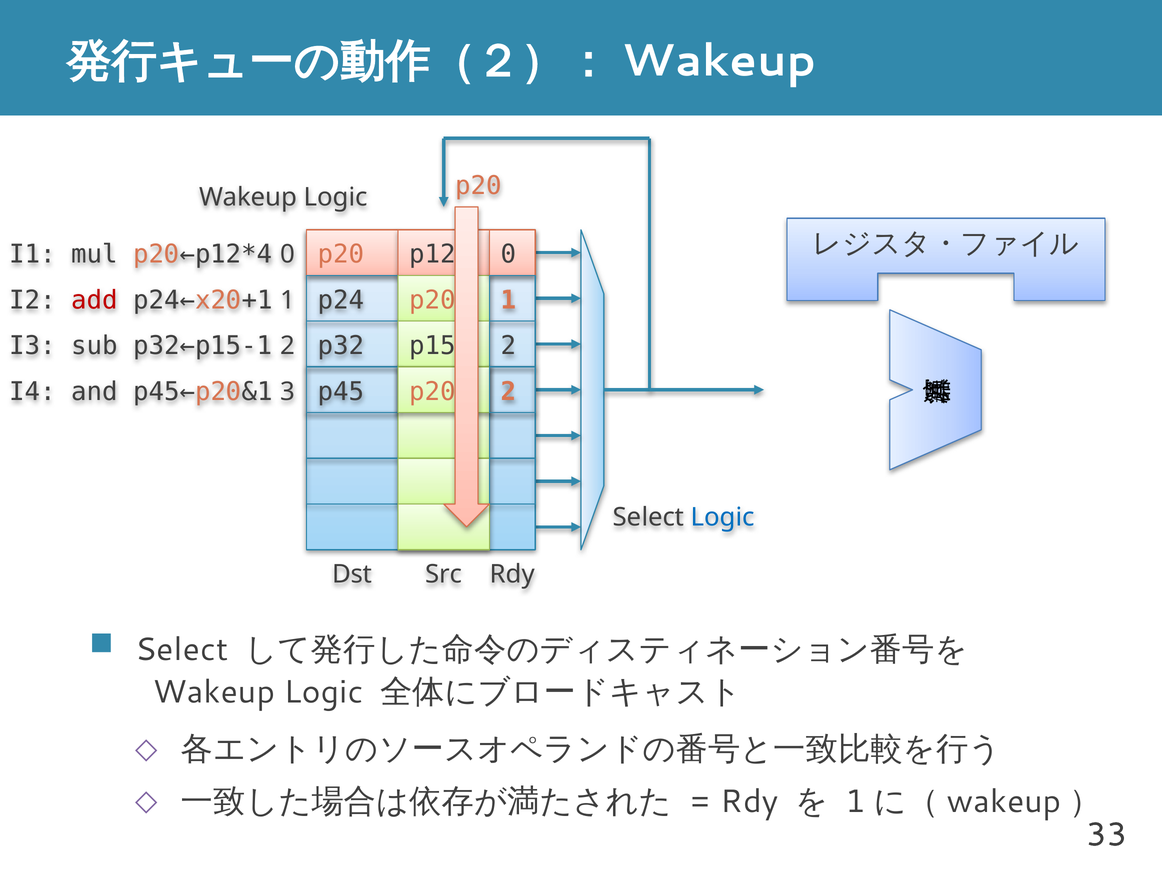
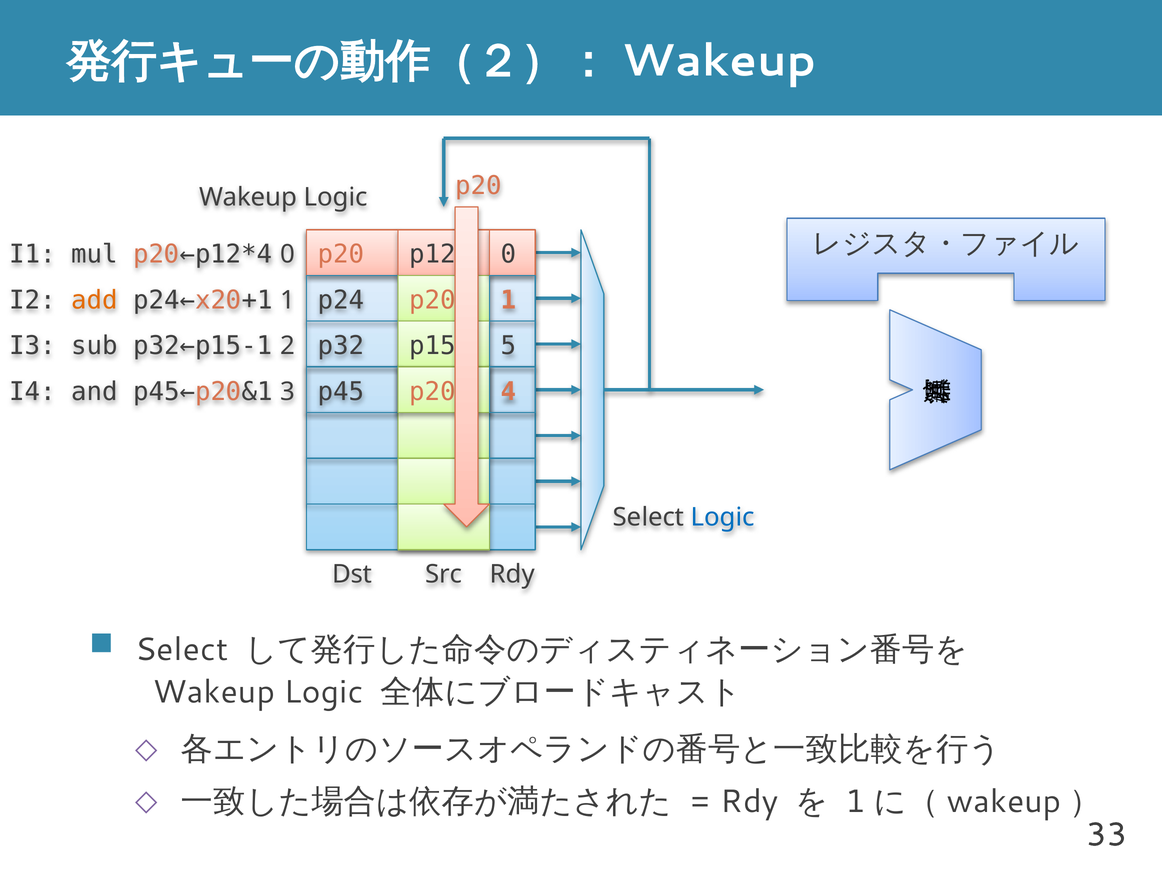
add colour: red -> orange (94, 300)
2: 2 -> 5 (509, 346)
2: 2 -> 4 (509, 392)
